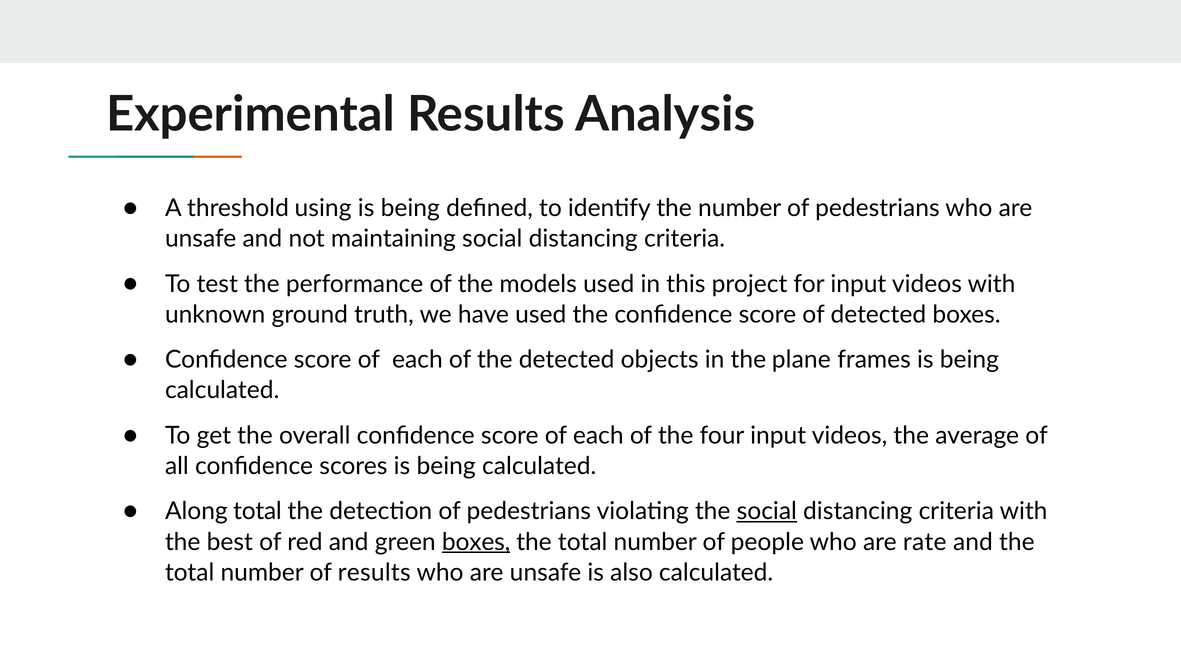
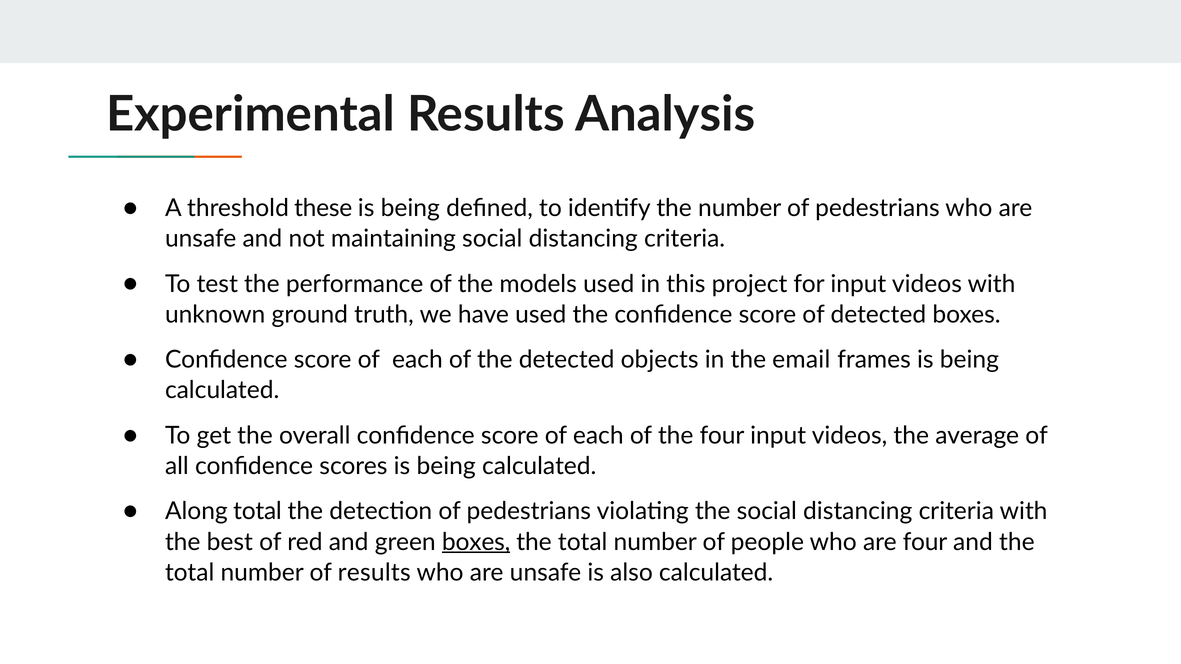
using: using -> these (323, 208)
plane: plane -> email (801, 360)
social underline: present -> none (767, 512)
are rate: rate -> four (925, 542)
